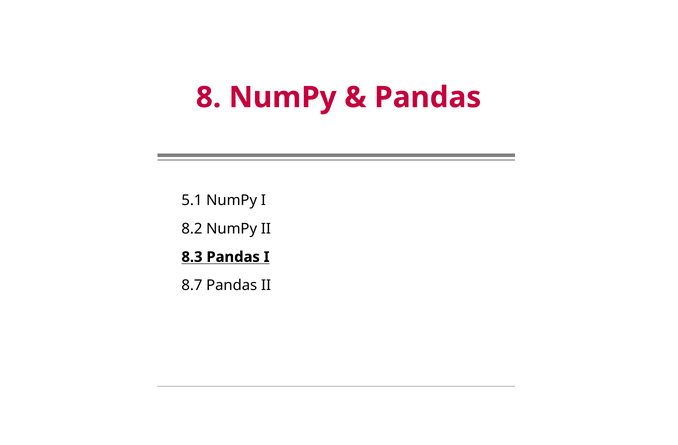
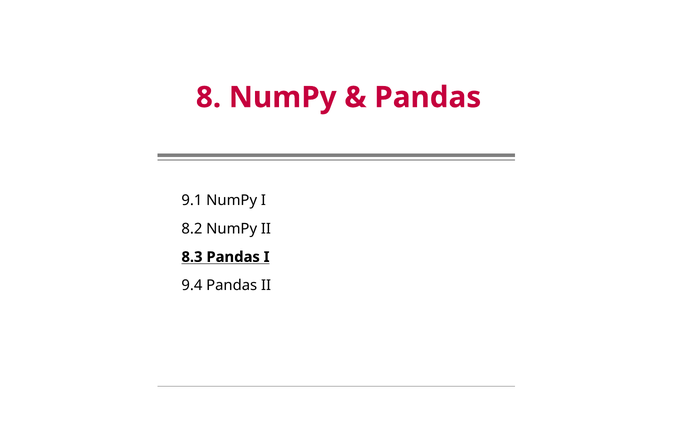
5.1: 5.1 -> 9.1 (192, 200)
8.7: 8.7 -> 9.4 (192, 286)
